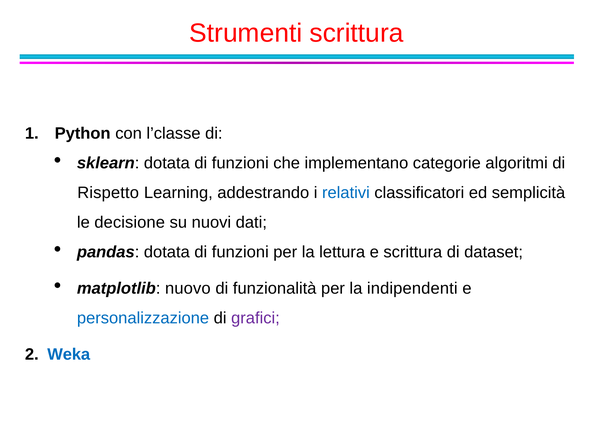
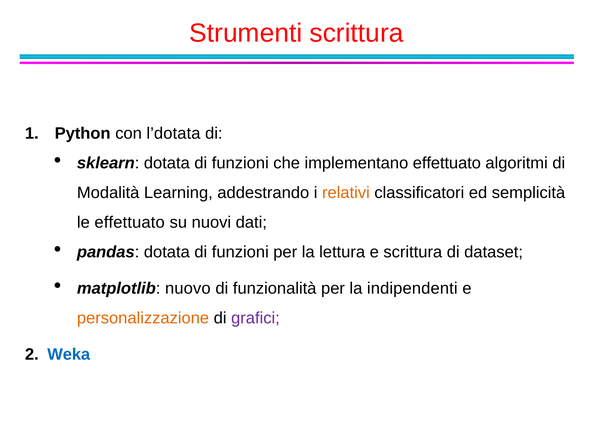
l’classe: l’classe -> l’dotata (173, 134)
implementano categorie: categorie -> effettuato (447, 163)
Rispetto: Rispetto -> Modalità (108, 193)
relativi colour: blue -> orange (346, 193)
le decisione: decisione -> effettuato (130, 223)
personalizzazione colour: blue -> orange (143, 318)
